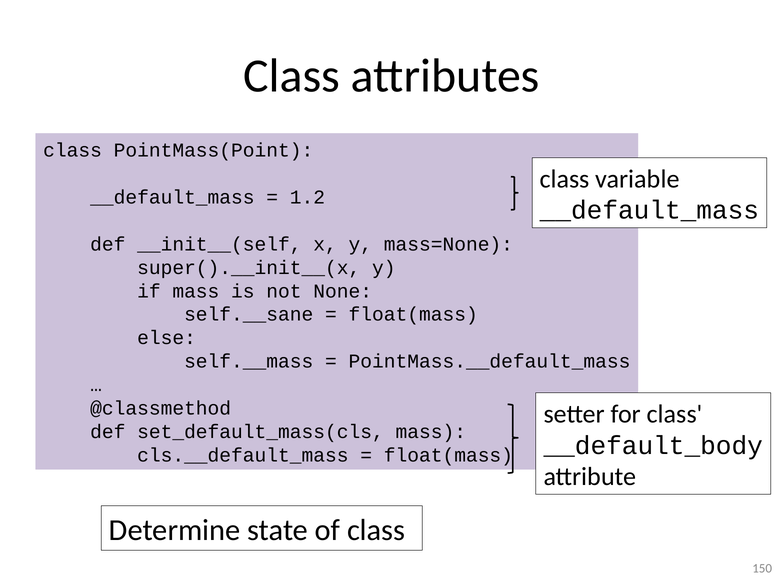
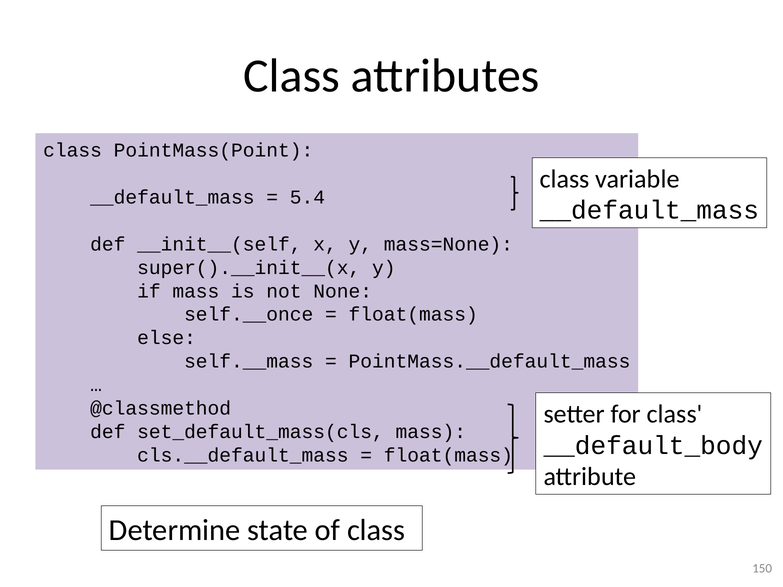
1.2: 1.2 -> 5.4 (307, 197)
self.__sane: self.__sane -> self.__once (249, 315)
